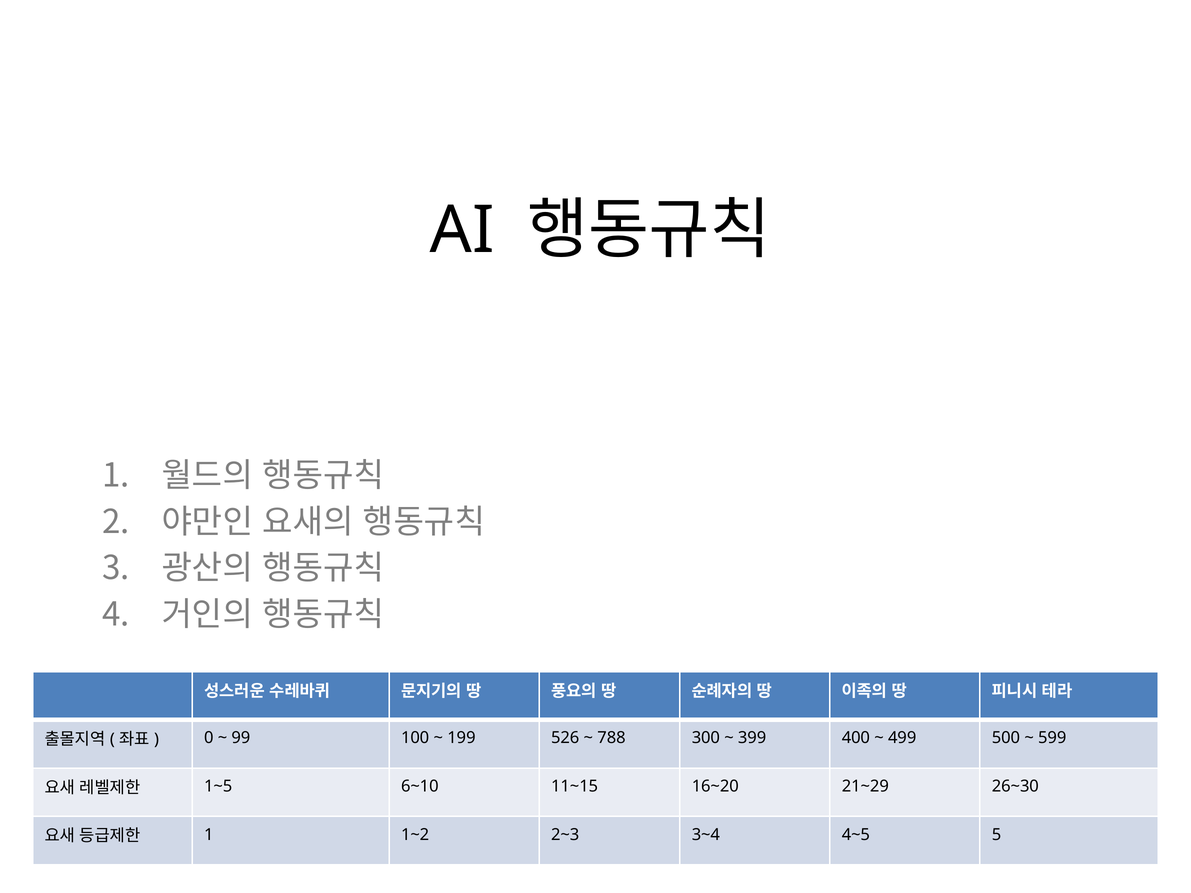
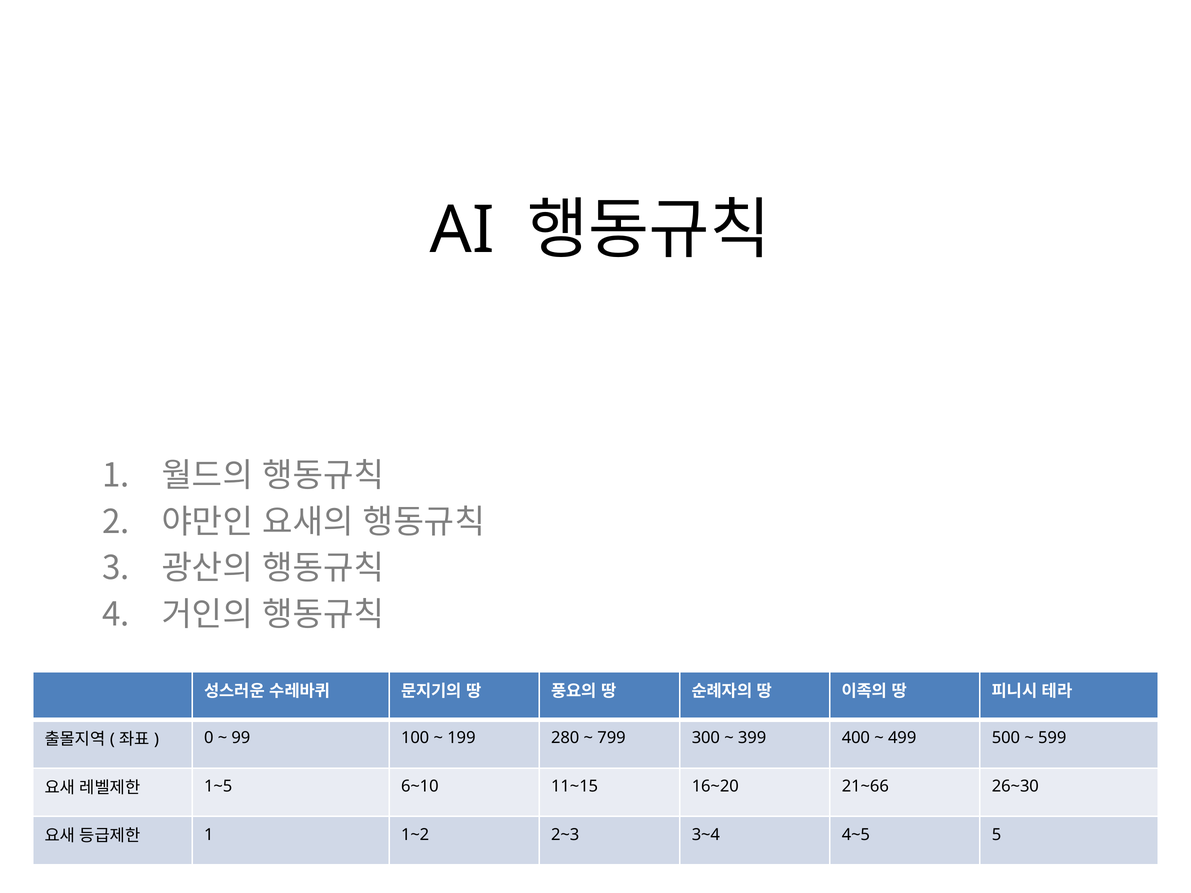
526: 526 -> 280 (565, 738)
788: 788 -> 799 (611, 738)
21~29: 21~29 -> 21~66 (865, 787)
